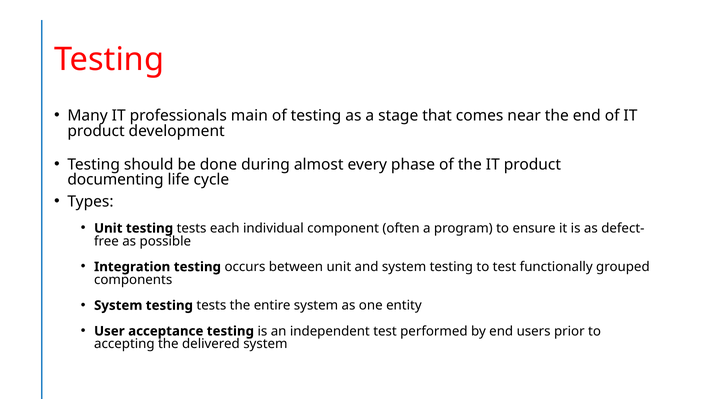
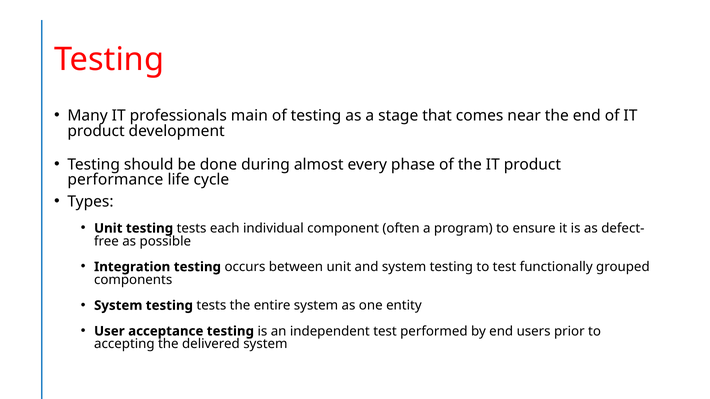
documenting: documenting -> performance (115, 180)
